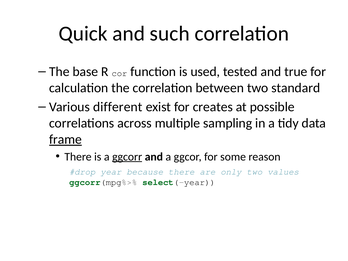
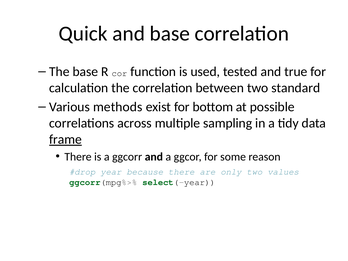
and such: such -> base (170, 34)
different: different -> methods (118, 107)
creates: creates -> bottom (213, 107)
ggcorr underline: present -> none (127, 157)
